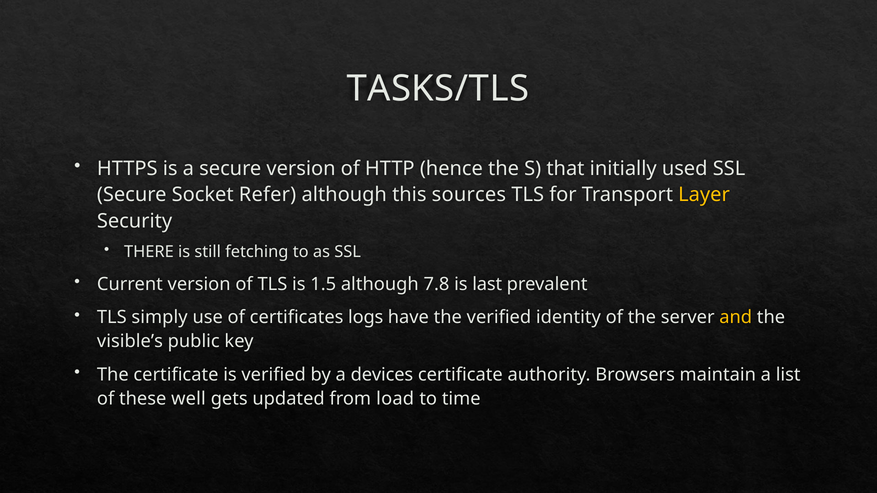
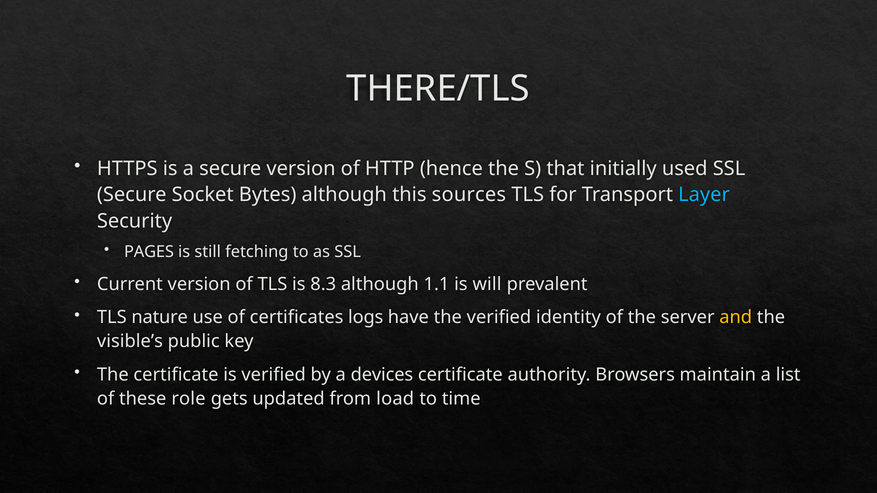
TASKS/TLS: TASKS/TLS -> THERE/TLS (438, 89)
Refer: Refer -> Bytes (268, 195)
Layer colour: yellow -> light blue (704, 195)
THERE: THERE -> PAGES (149, 252)
1.5: 1.5 -> 8.3 (323, 284)
7.8: 7.8 -> 1.1 (436, 284)
last: last -> will (487, 284)
simply: simply -> nature (160, 318)
well: well -> role (188, 399)
